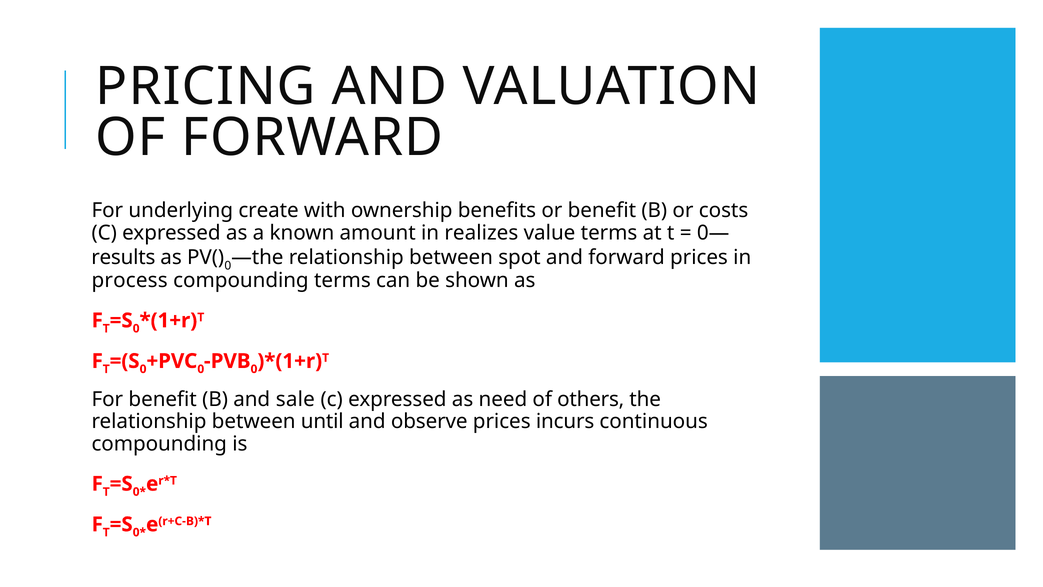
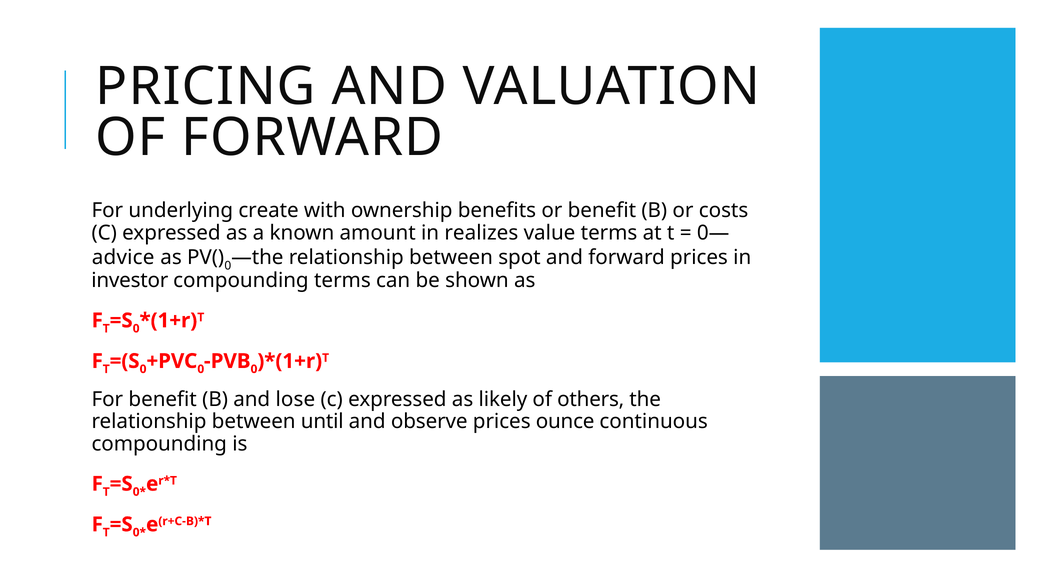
results: results -> advice (123, 258)
process: process -> investor (130, 280)
sale: sale -> lose (295, 399)
need: need -> likely (503, 399)
incurs: incurs -> ounce (565, 421)
